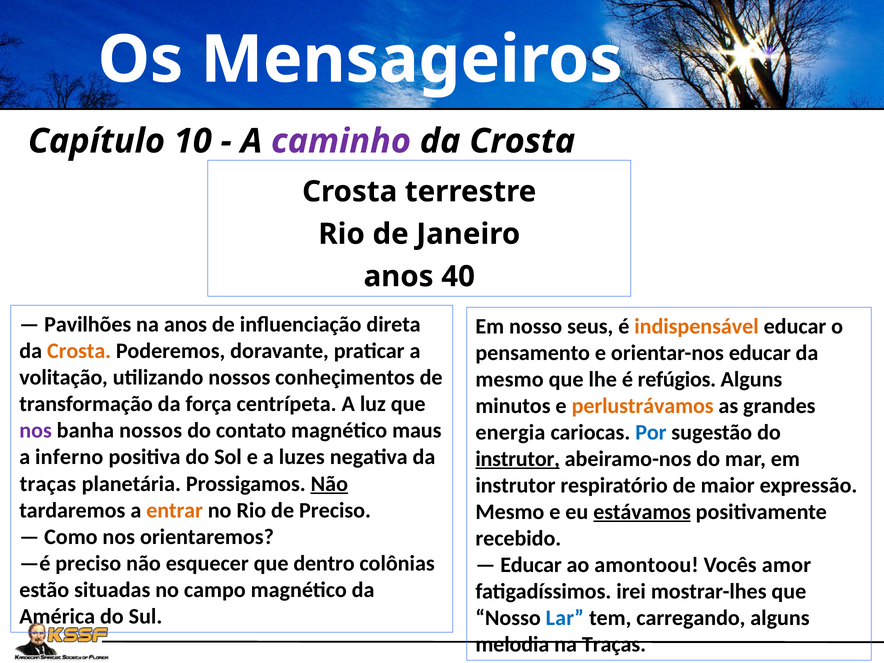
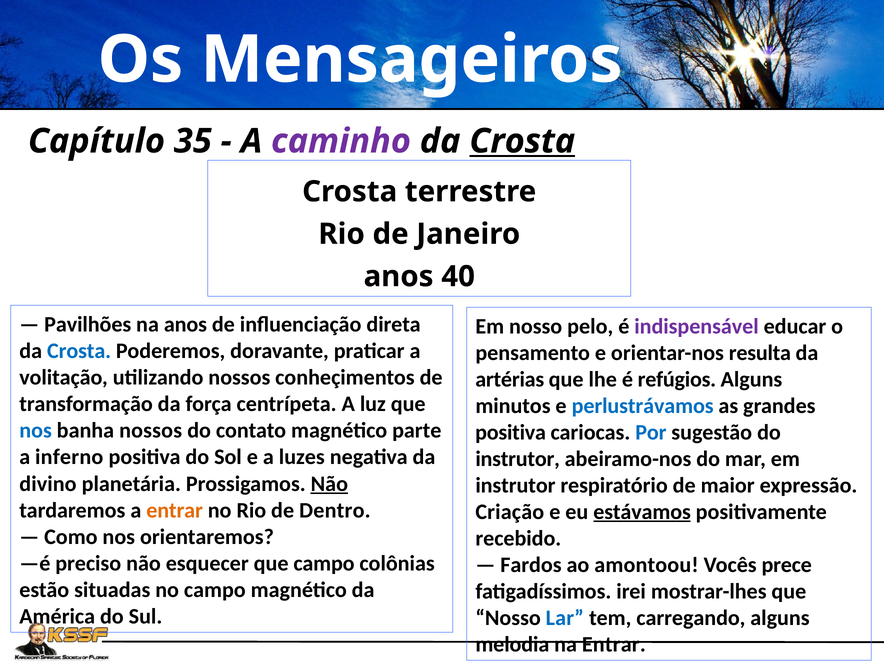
10: 10 -> 35 (193, 141)
Crosta underline: none -> present (522, 141)
seus: seus -> pelo (590, 326)
indispensável colour: orange -> purple (697, 326)
Crosta colour: orange -> blue (79, 351)
orientar-nos educar: educar -> resulta (760, 353)
mesmo: mesmo -> artérias (510, 379)
perlustrávamos colour: orange -> blue (643, 406)
nos colour: purple -> blue (36, 431)
maus: maus -> parte (417, 431)
energia: energia -> positiva (511, 432)
instrutor underline: present -> none (518, 459)
traças: traças -> divino (48, 484)
de Preciso: Preciso -> Dentro (335, 510)
Mesmo: Mesmo -> Criação (510, 512)
que dentro: dentro -> campo (324, 563)
Educar: Educar -> Fardos (531, 565)
amor: amor -> prece (787, 565)
na Traças: Traças -> Entrar (614, 644)
